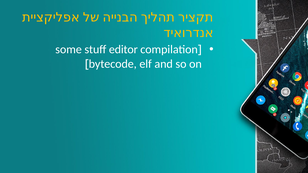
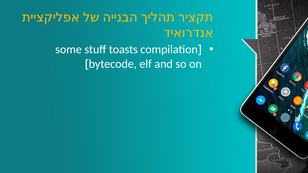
editor: editor -> toasts (123, 50)
